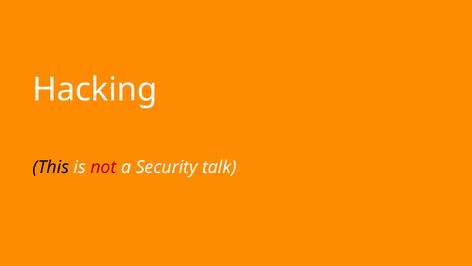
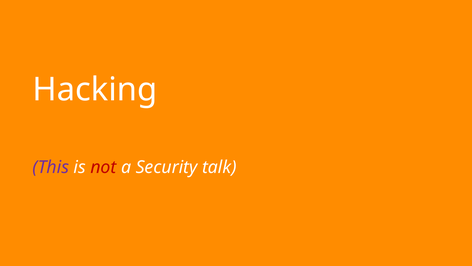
This colour: black -> purple (51, 167)
